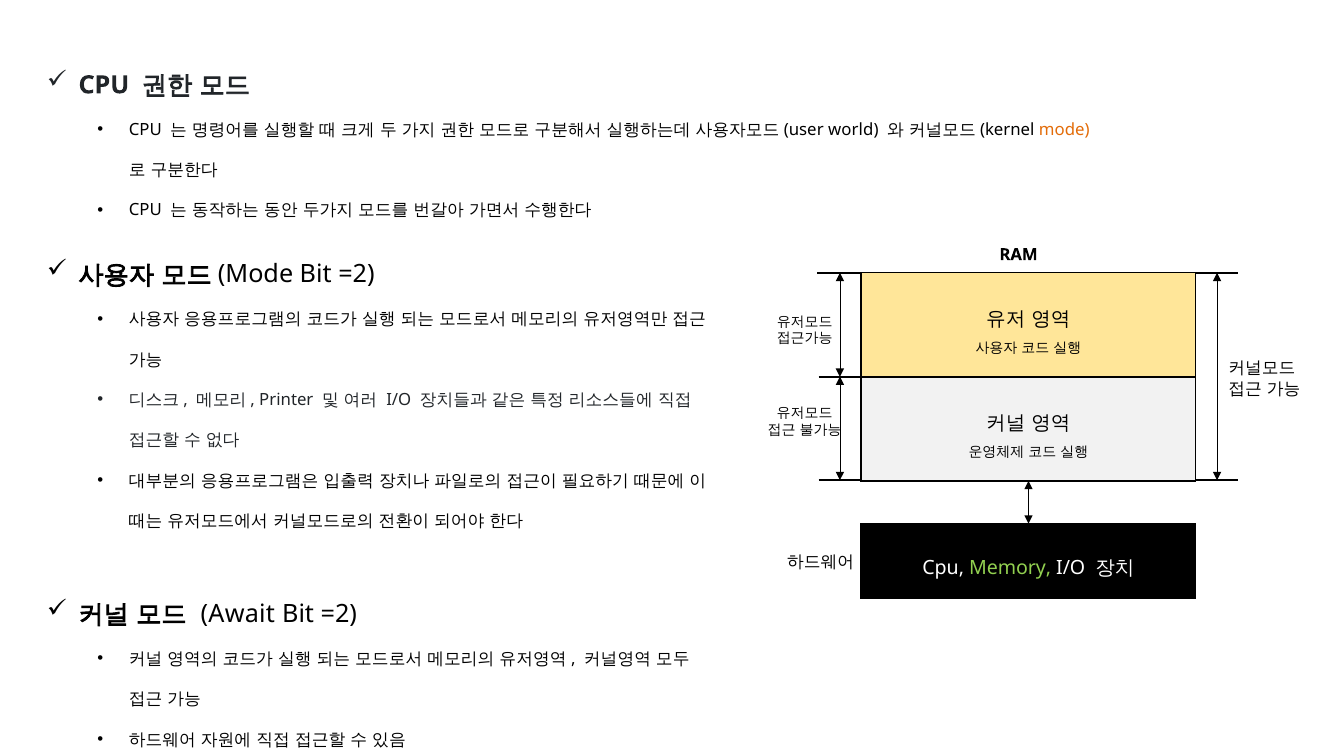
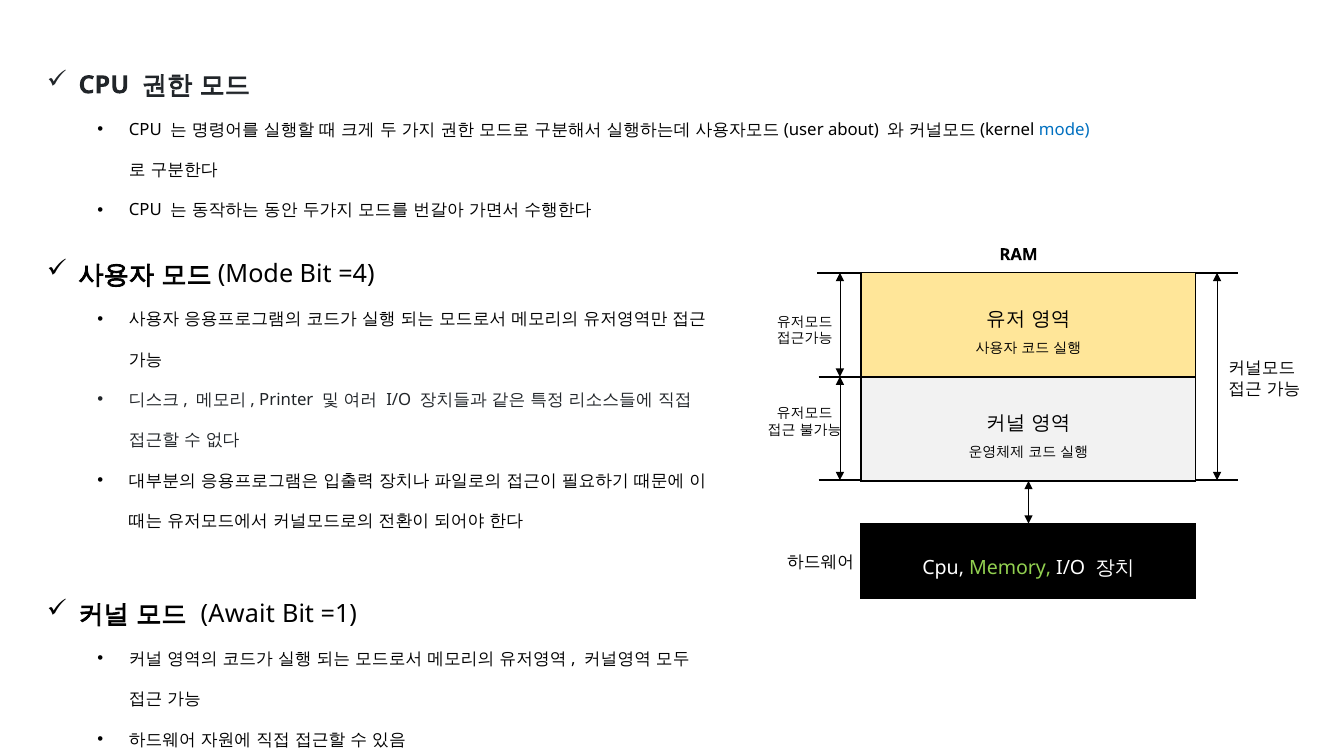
world: world -> about (853, 130)
mode colour: orange -> blue (1064, 130)
=2: =2 -> =4 (356, 275)
=2: =2 -> =1 (339, 614)
